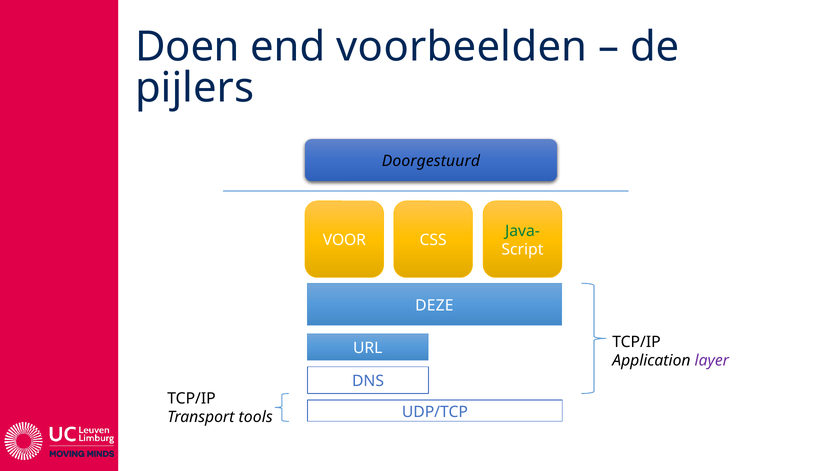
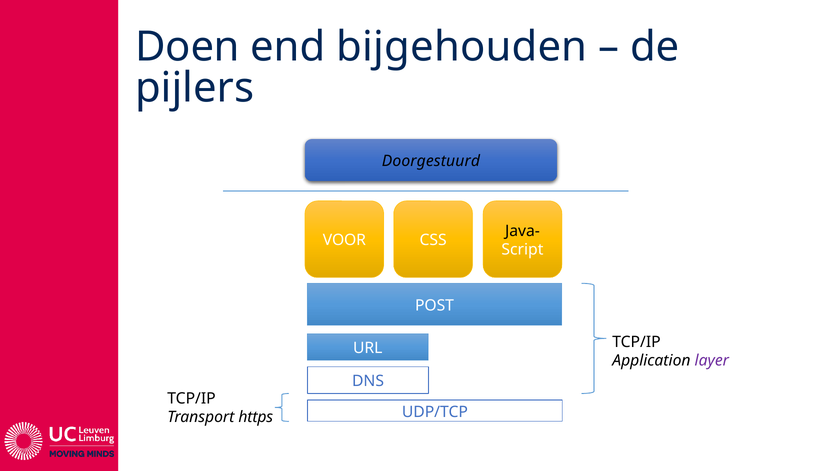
voorbeelden: voorbeelden -> bijgehouden (462, 47)
Java- colour: green -> black (522, 231)
DEZE: DEZE -> POST (435, 305)
tools: tools -> https (256, 417)
